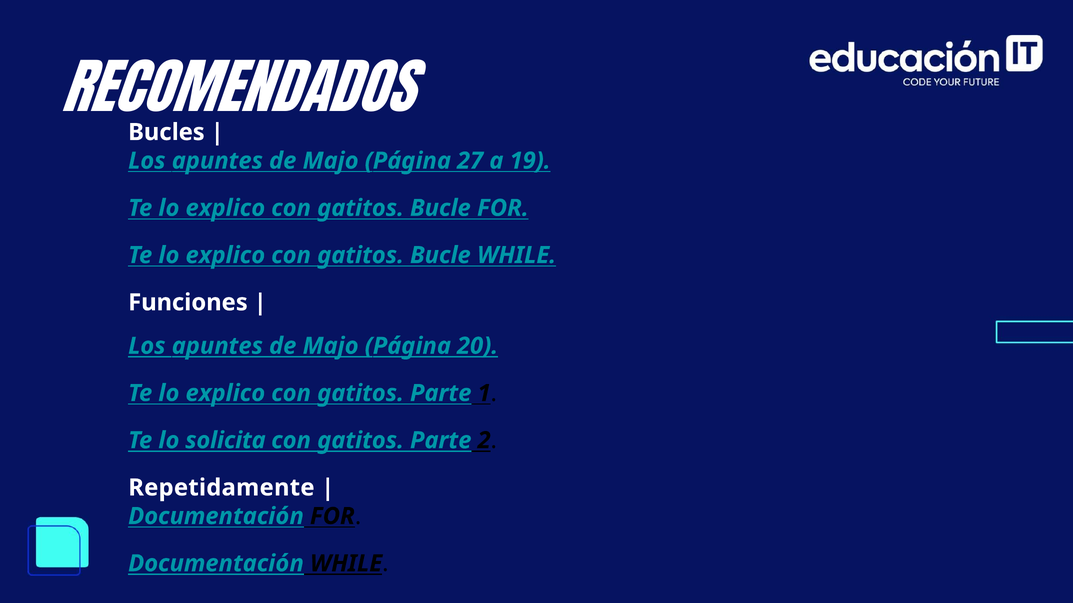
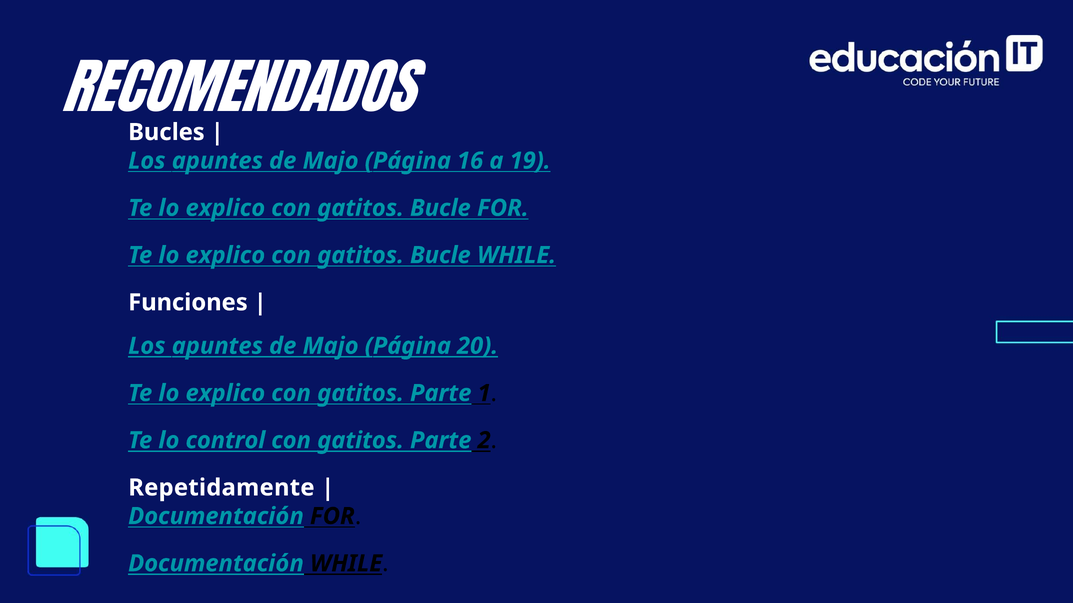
27: 27 -> 16 (470, 161)
solicita: solicita -> control (225, 441)
